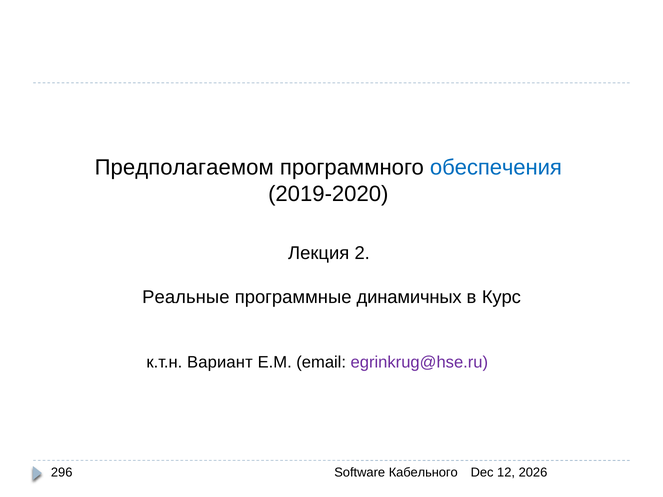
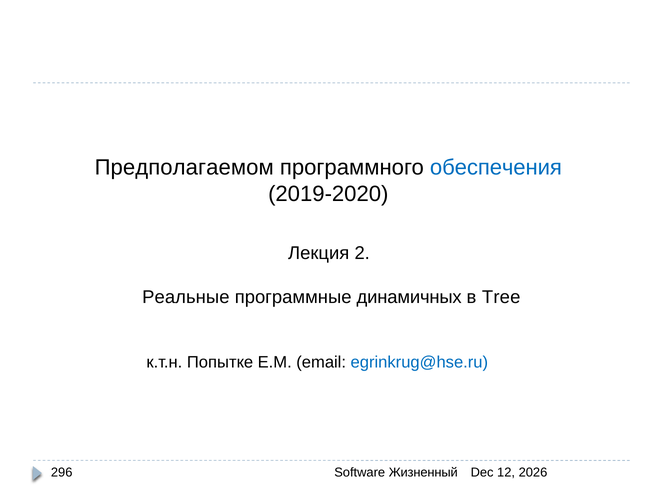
Курс: Курс -> Tree (501, 297)
Вариант: Вариант -> Попытке (220, 362)
egrinkrug@hse.ru colour: purple -> blue (419, 362)
Кабельного: Кабельного -> Жизненный (423, 473)
